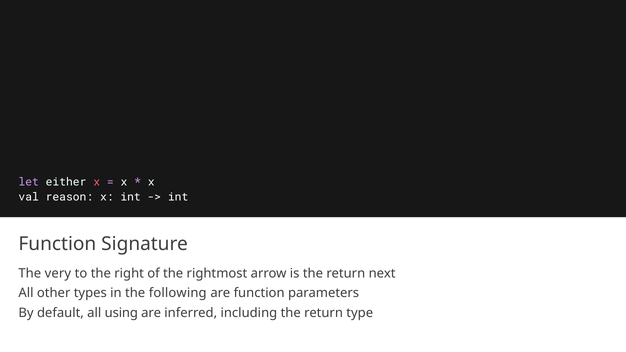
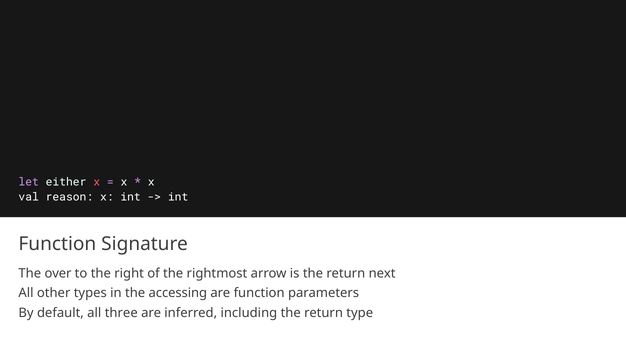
very: very -> over (58, 274)
following: following -> accessing (178, 293)
using: using -> three (121, 313)
